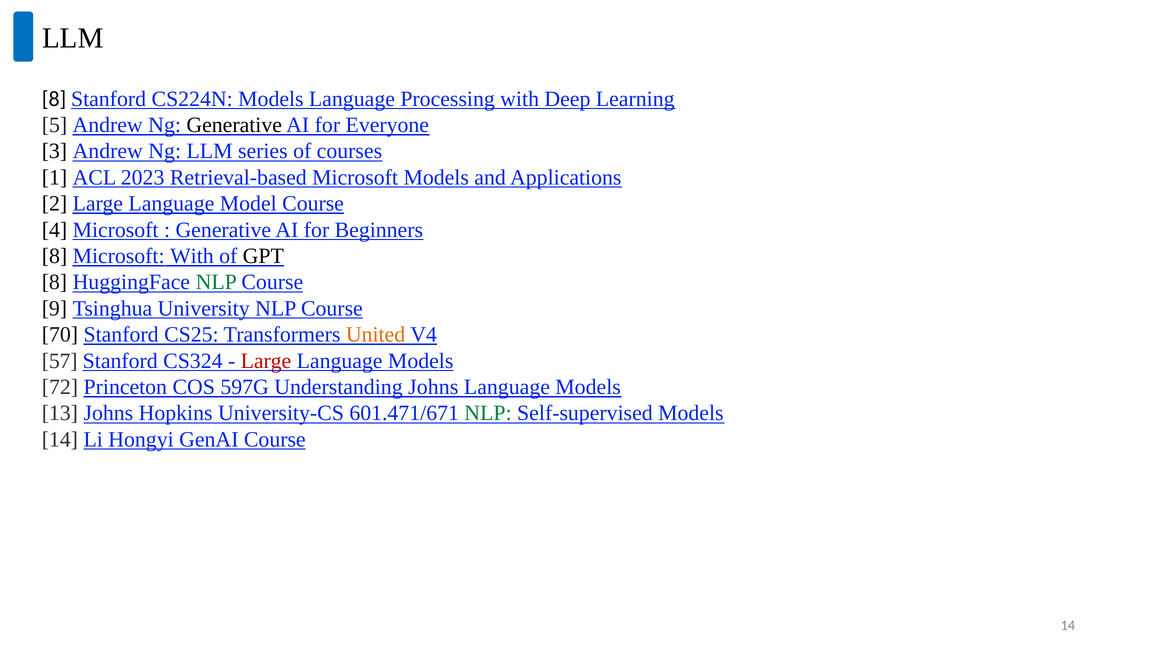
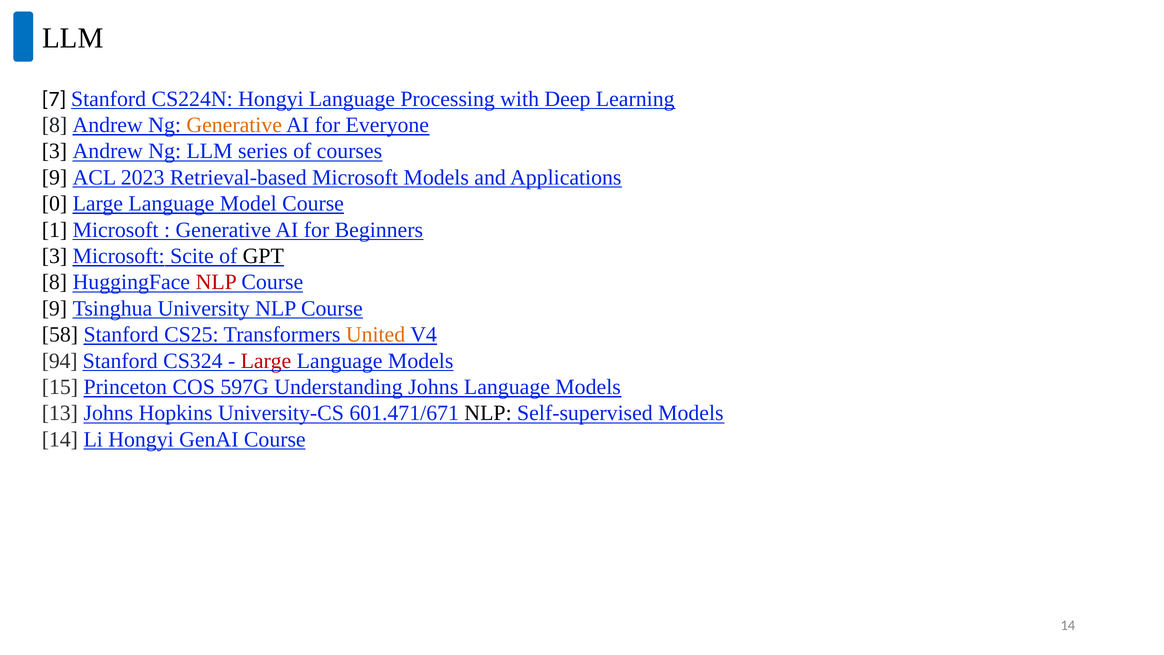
8: 8 -> 7 (54, 99)
CS224N Models: Models -> Hongyi (271, 99)
5: 5 -> 8 (55, 125)
Generative colour: black -> orange (234, 125)
1: 1 -> 9 (55, 177)
2: 2 -> 0 (55, 204)
4: 4 -> 1 (55, 230)
8: 8 -> 3 (55, 256)
Microsoft With: With -> Scite (192, 256)
NLP colour: green -> red (216, 282)
70: 70 -> 58 (60, 335)
57: 57 -> 94 (60, 361)
72: 72 -> 15 (60, 387)
NLP colour: green -> black (488, 413)
